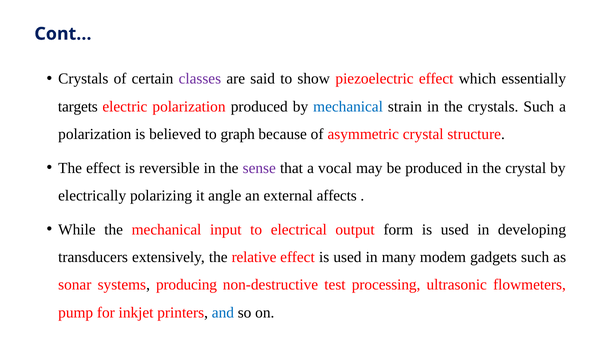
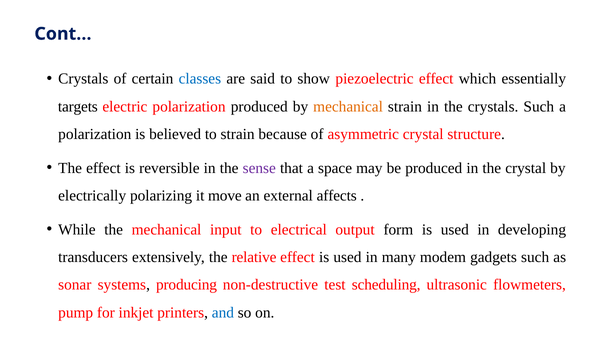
classes colour: purple -> blue (200, 79)
mechanical colour: blue -> orange (348, 106)
to graph: graph -> strain (238, 134)
vocal: vocal -> space (335, 168)
angle: angle -> move (225, 196)
processing: processing -> scheduling (386, 285)
